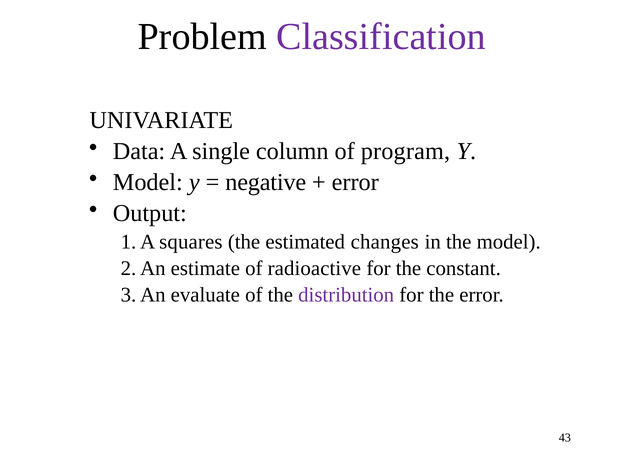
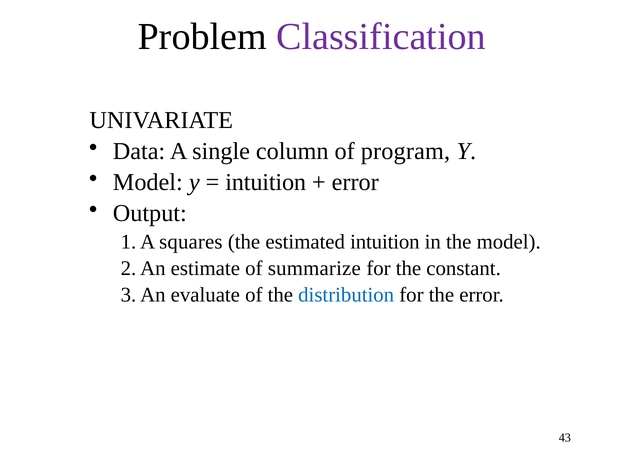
negative: negative -> intuition (266, 182)
estimated changes: changes -> intuition (385, 242)
radioactive: radioactive -> summarize (314, 268)
distribution colour: purple -> blue (346, 295)
